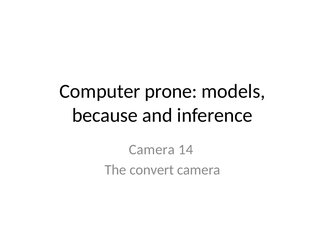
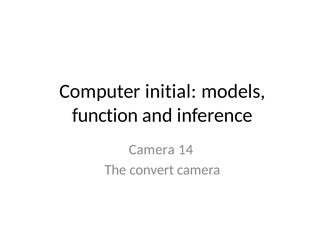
prone: prone -> initial (171, 91)
because: because -> function (105, 115)
